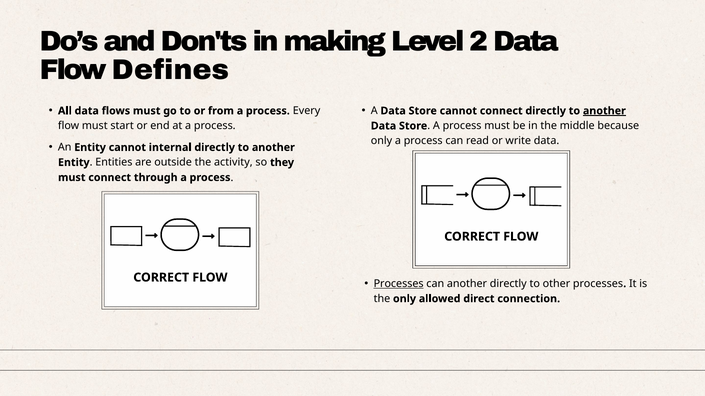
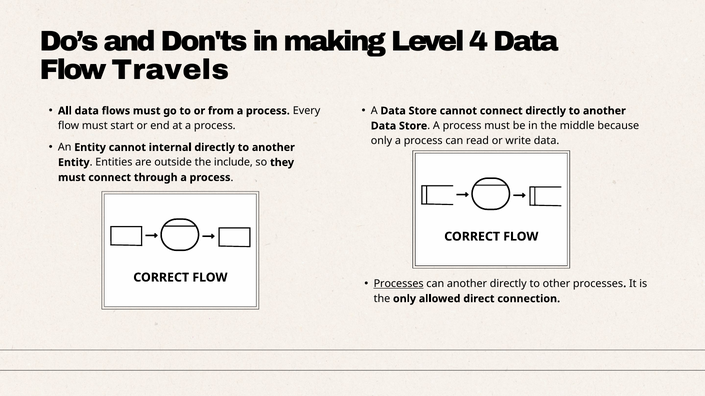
2: 2 -> 4 (479, 42)
Defines: Defines -> Travels (170, 70)
another underline: present -> none (604, 111)
activity: activity -> include (233, 163)
